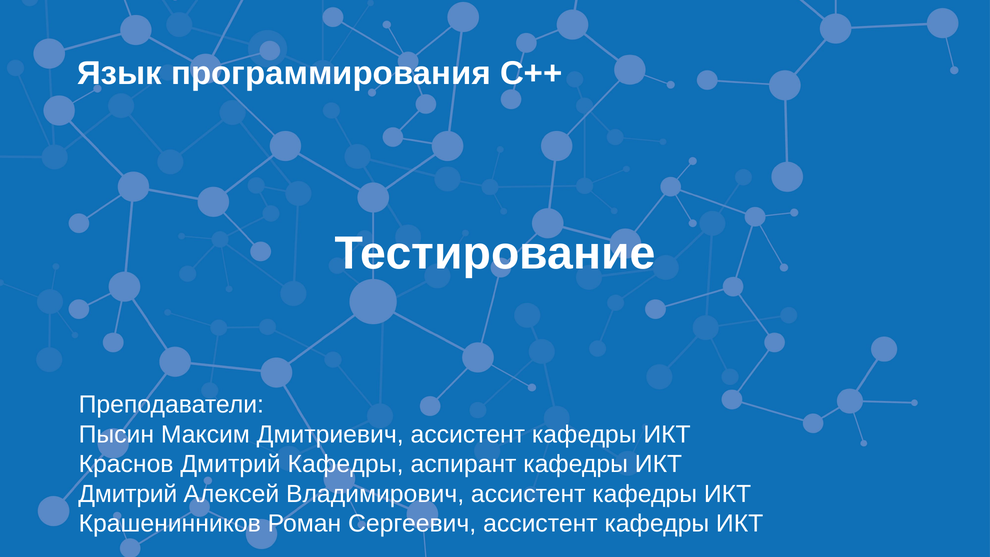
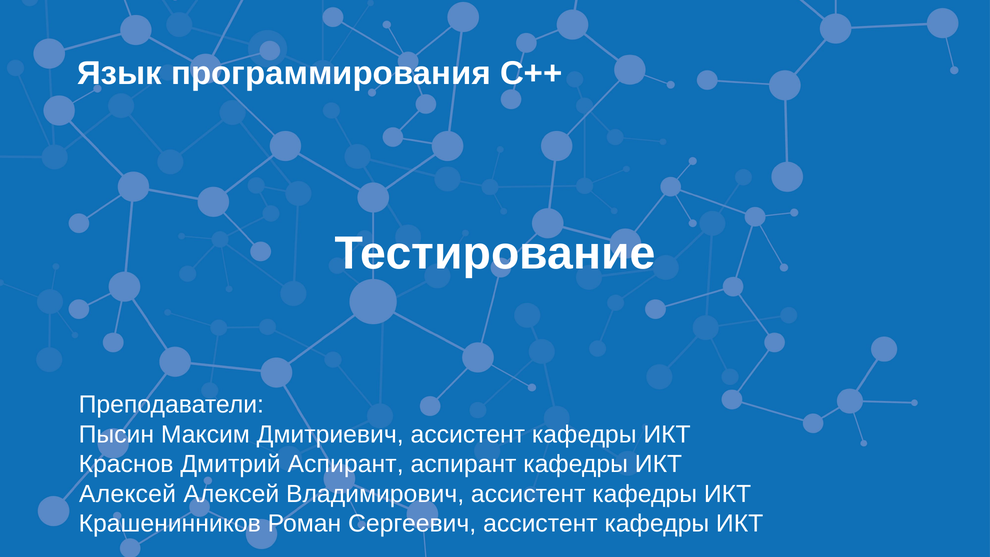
Дмитрий Кафедры: Кафедры -> Аспирант (346, 464)
Дмитрий: Дмитрий -> Алексей (128, 494)
